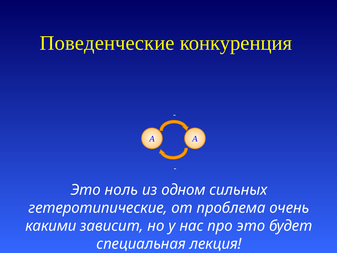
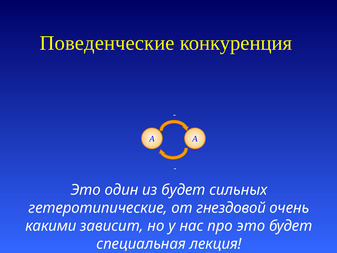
ноль: ноль -> один (122, 190)
из одном: одном -> будет (183, 190)
проблема: проблема -> гнездовой (231, 208)
